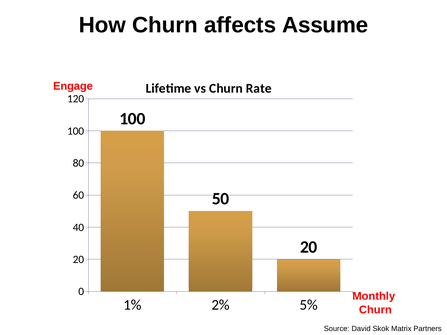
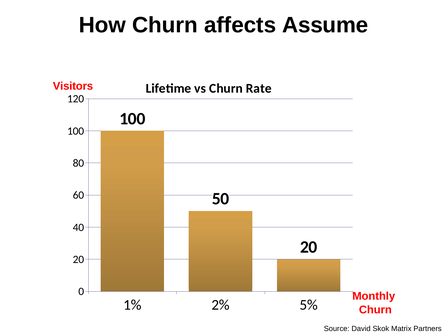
Engage: Engage -> Visitors (73, 86)
